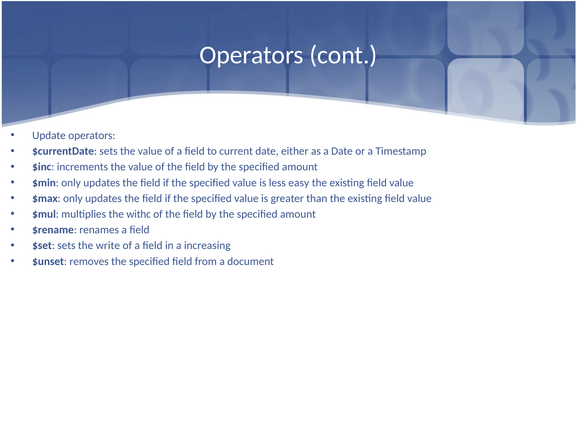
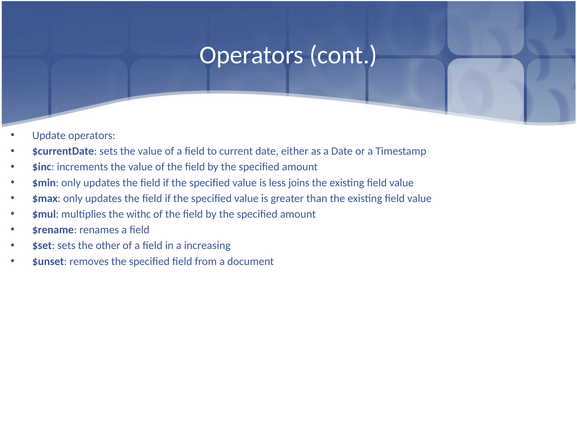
easy: easy -> joins (299, 183)
write: write -> other (108, 245)
